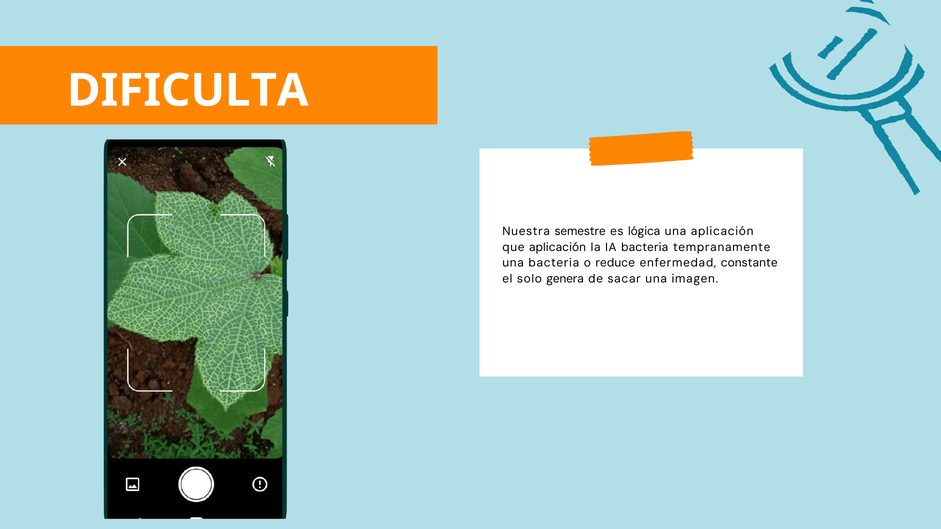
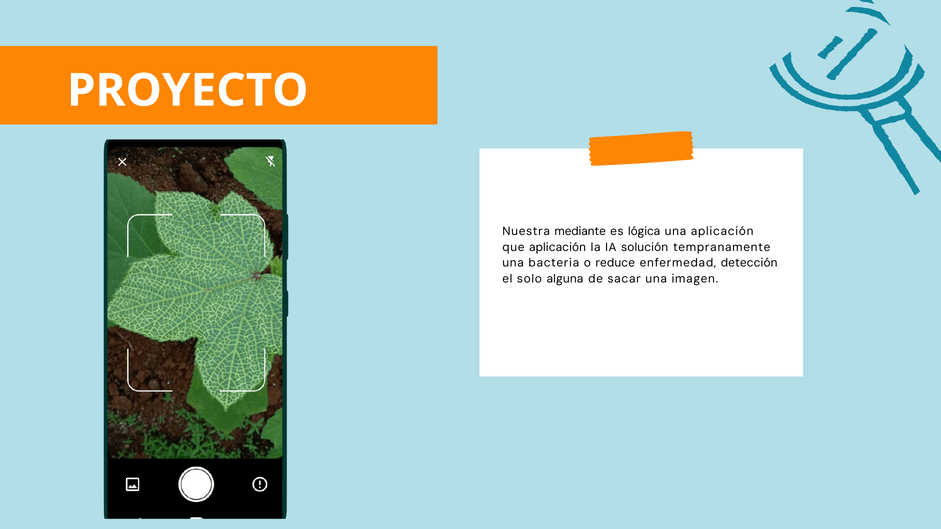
DIFICULTA: DIFICULTA -> PROYECTO (188, 91)
semestre: semestre -> mediante (580, 231)
IA bacteria: bacteria -> solución (645, 247)
constante: constante -> detección (749, 263)
genera: genera -> alguna (565, 279)
